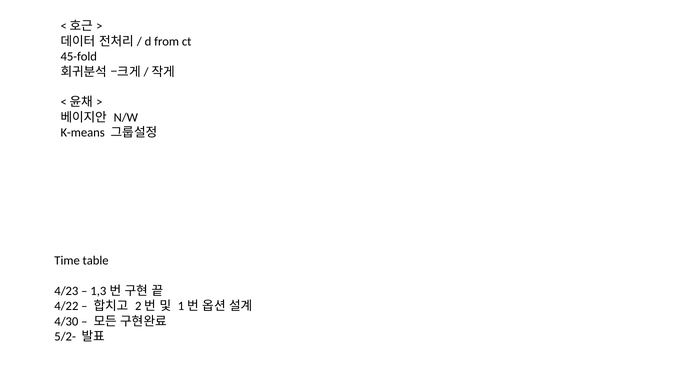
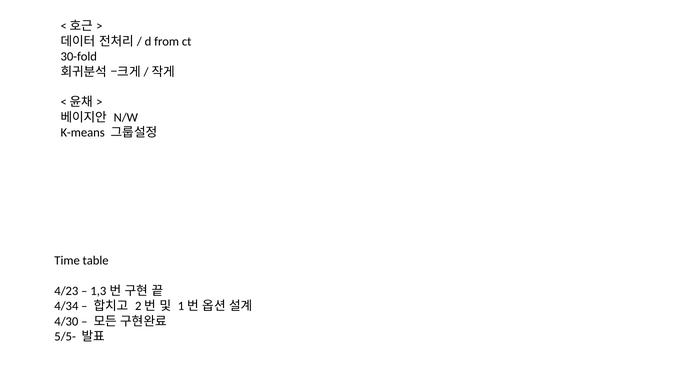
45-fold: 45-fold -> 30-fold (79, 57)
4/22: 4/22 -> 4/34 (66, 306)
5/2-: 5/2- -> 5/5- (65, 336)
